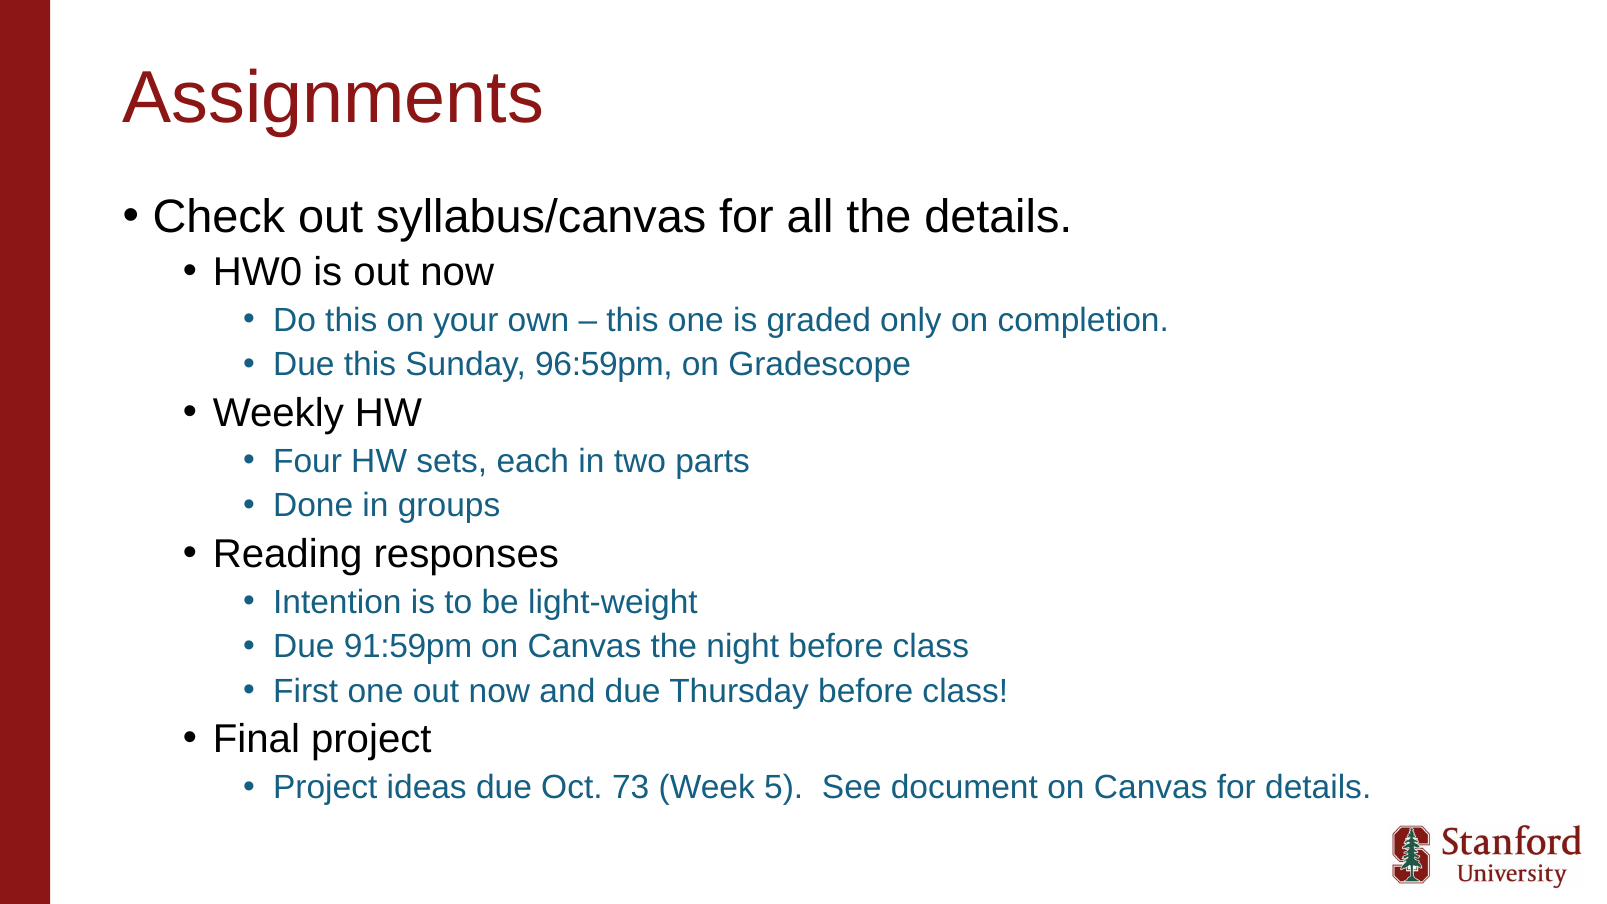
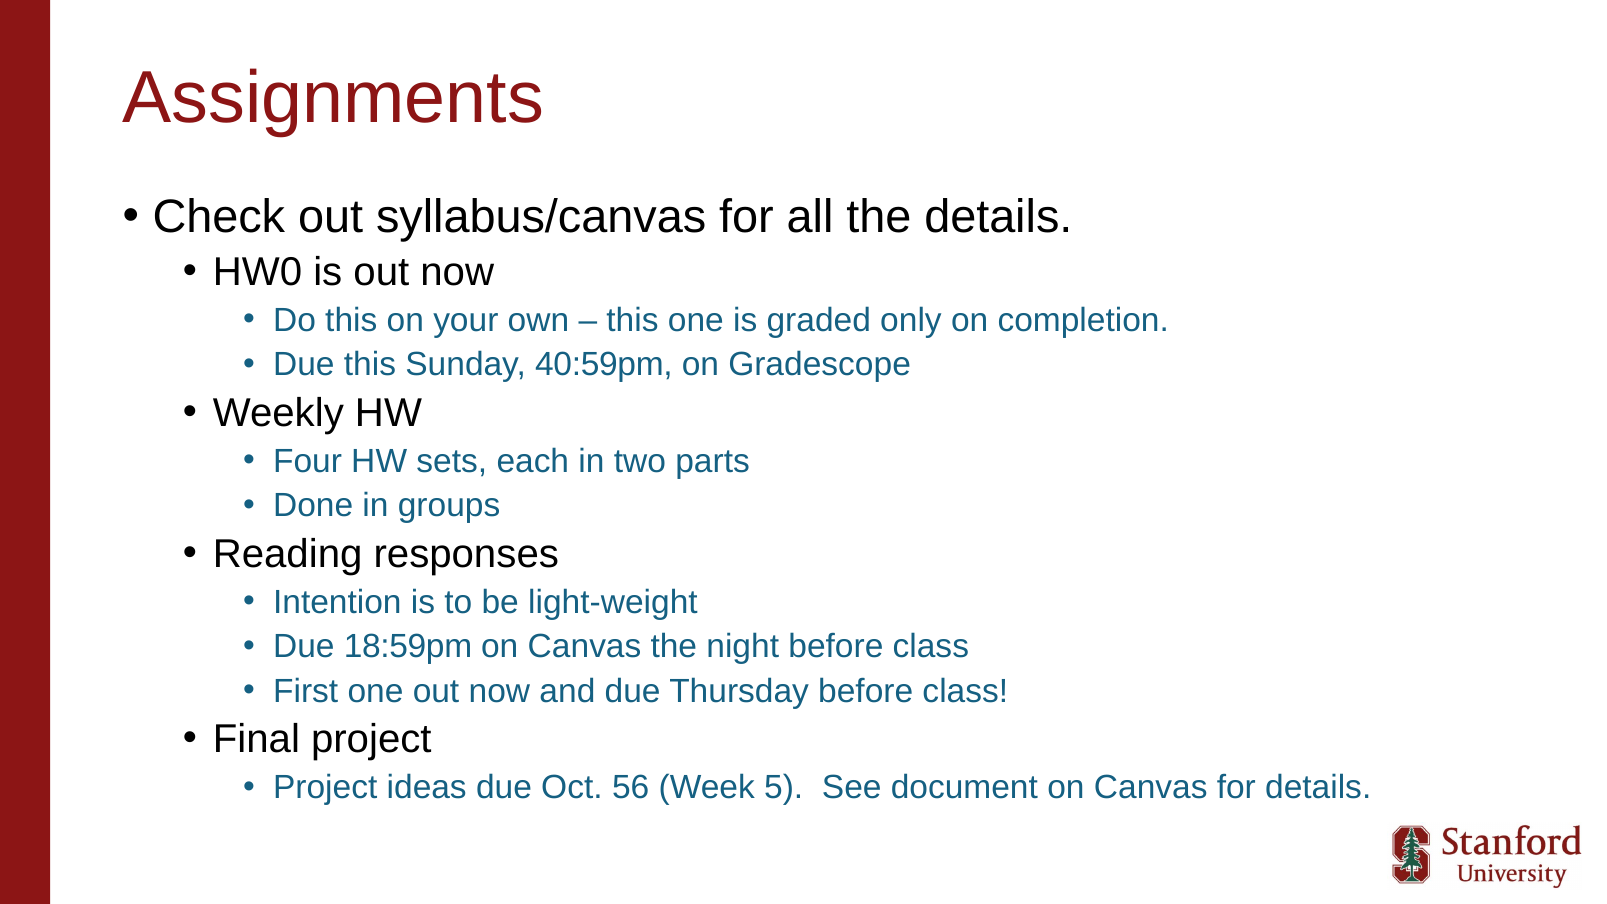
96:59pm: 96:59pm -> 40:59pm (604, 365)
91:59pm: 91:59pm -> 18:59pm (408, 646)
73: 73 -> 56 (631, 787)
